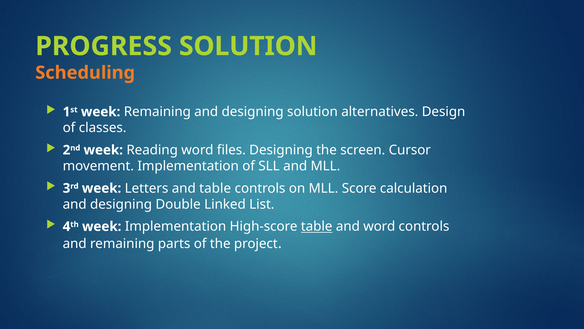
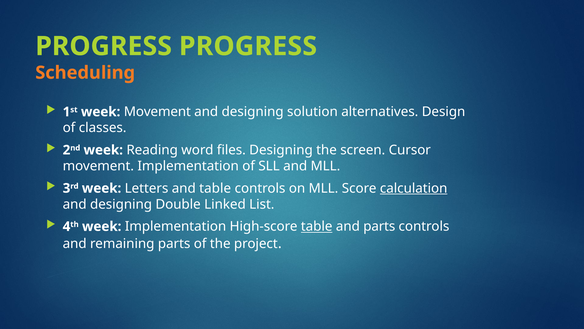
PROGRESS SOLUTION: SOLUTION -> PROGRESS (248, 46)
week Remaining: Remaining -> Movement (157, 112)
calculation underline: none -> present (414, 188)
and word: word -> parts (379, 226)
